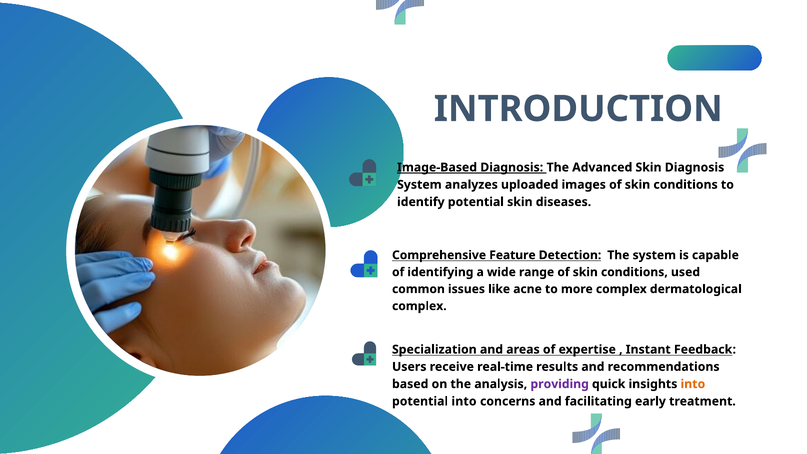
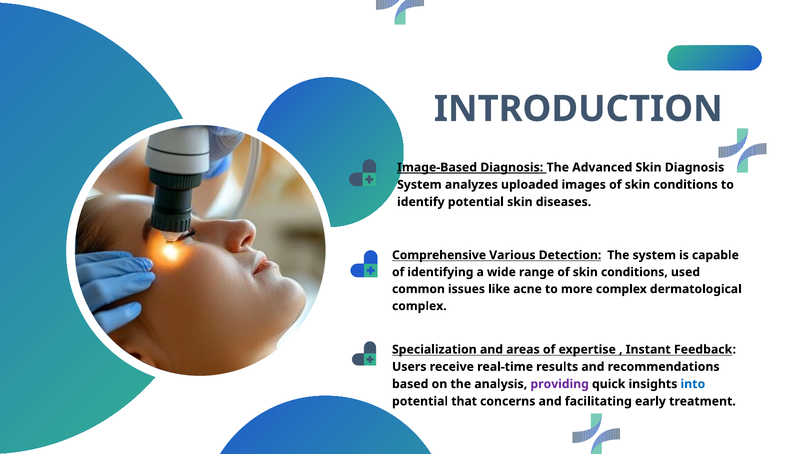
Feature: Feature -> Various (512, 255)
into colour: orange -> blue (693, 384)
potential into: into -> that (464, 401)
